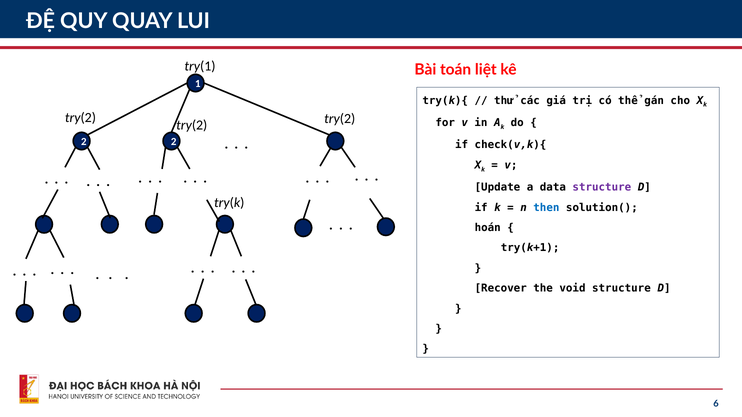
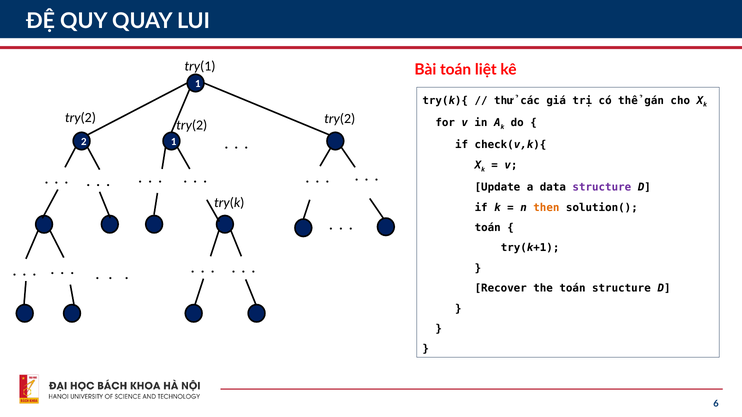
2 2: 2 -> 1 (174, 142)
then colour: blue -> orange (546, 208)
hoán: hoán -> toán (488, 228)
the void: void -> toán (572, 289)
